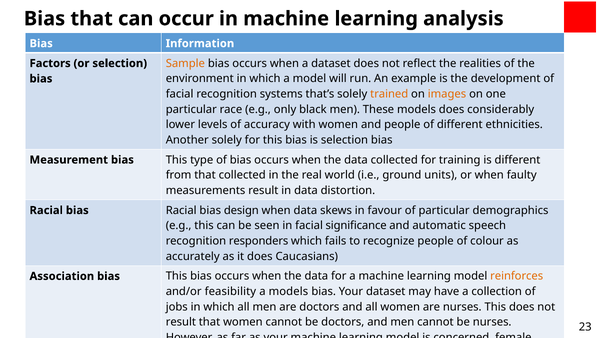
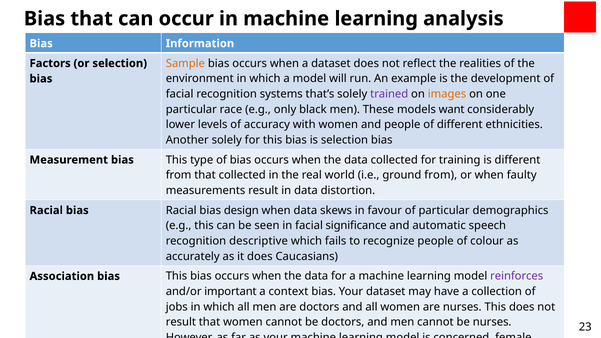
trained colour: orange -> purple (389, 94)
models does: does -> want (452, 109)
ground units: units -> from (441, 175)
responders: responders -> descriptive (259, 241)
reinforces colour: orange -> purple (517, 276)
feasibility: feasibility -> important (230, 292)
a models: models -> context (288, 292)
